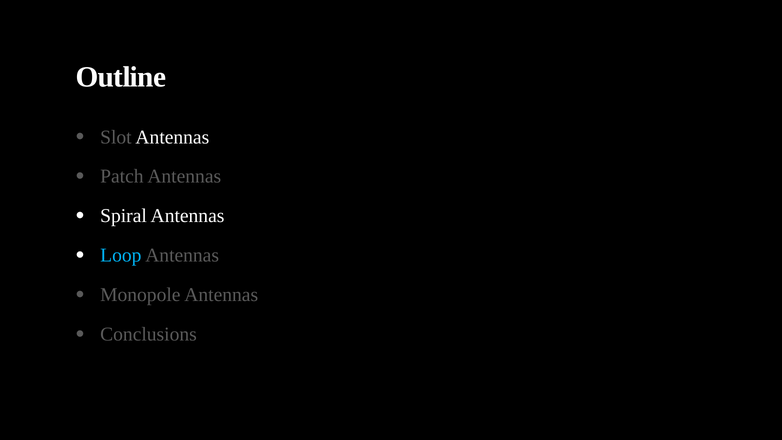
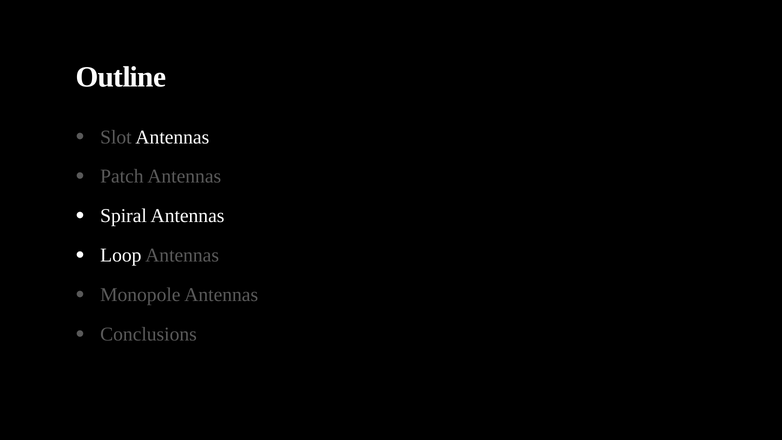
Loop colour: light blue -> white (121, 255)
